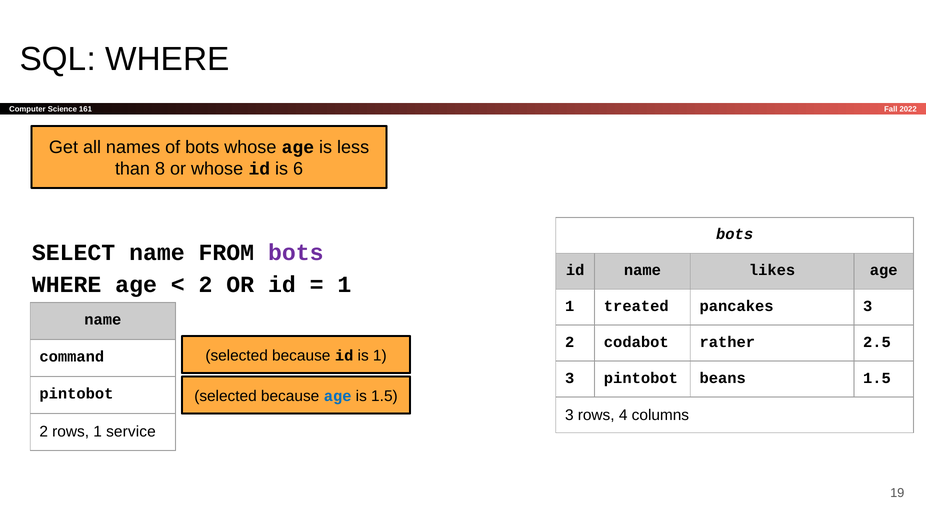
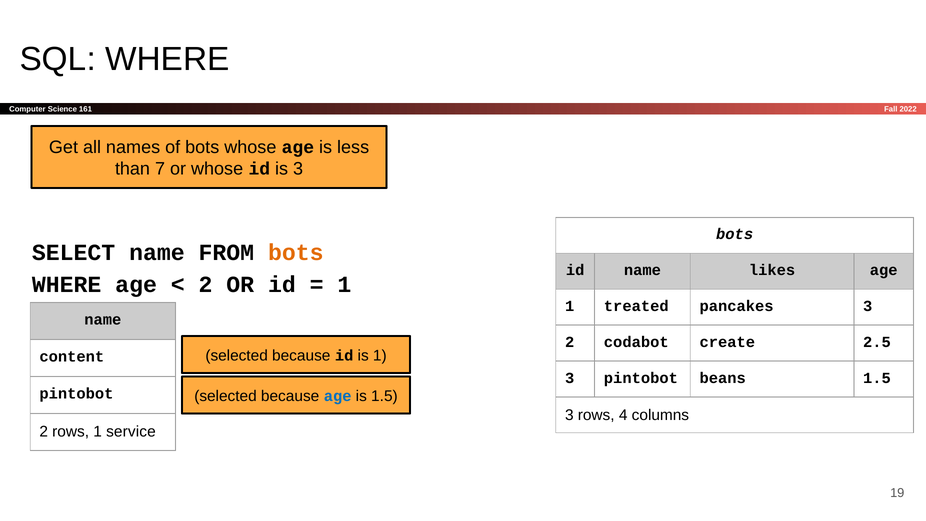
8: 8 -> 7 (160, 169)
is 6: 6 -> 3 (298, 169)
bots colour: purple -> orange (296, 252)
rather: rather -> create (727, 342)
command: command -> content (72, 356)
